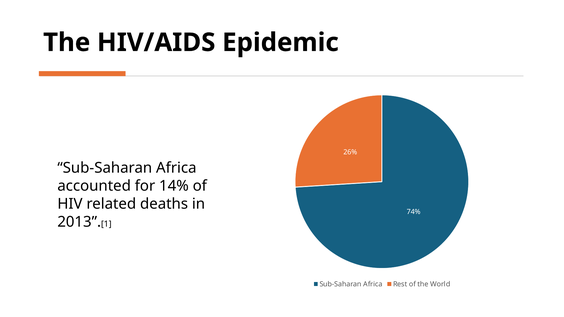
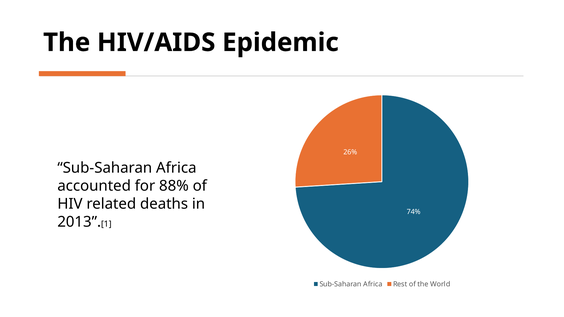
14%: 14% -> 88% (174, 186)
